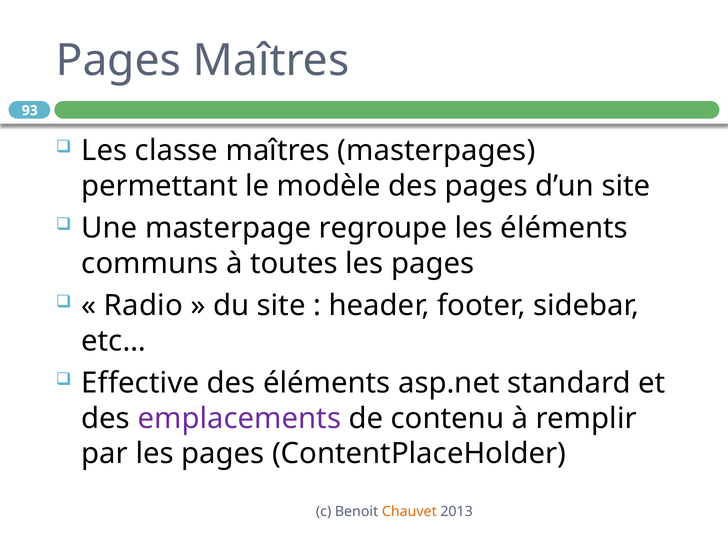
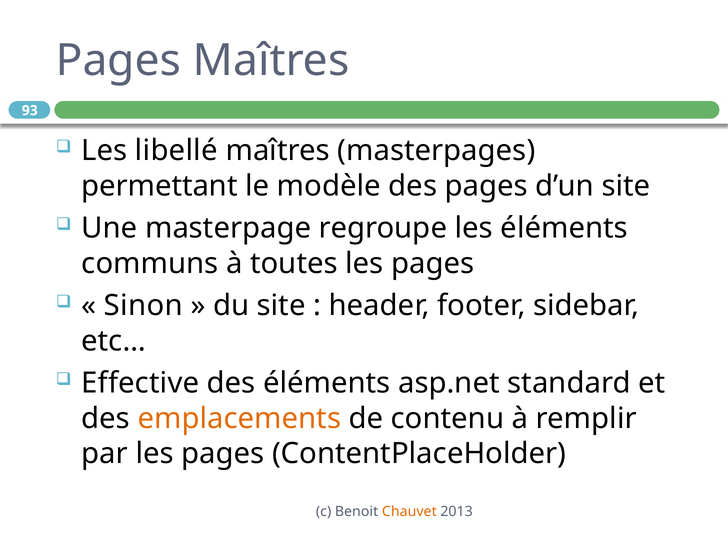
classe: classe -> libellé (176, 151)
Radio: Radio -> Sinon (143, 306)
emplacements colour: purple -> orange (239, 418)
